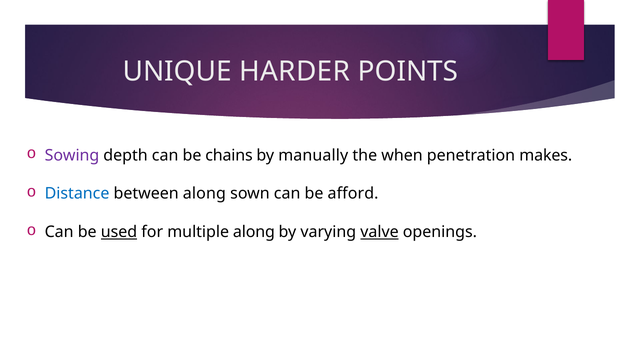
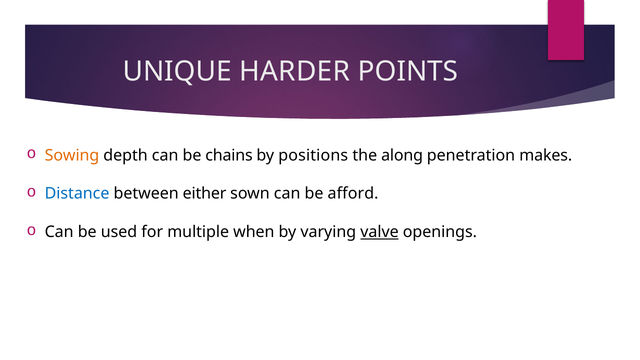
Sowing colour: purple -> orange (72, 155)
manually: manually -> positions (313, 155)
when: when -> along (402, 155)
between along: along -> either (205, 194)
used underline: present -> none (119, 232)
multiple along: along -> when (254, 232)
